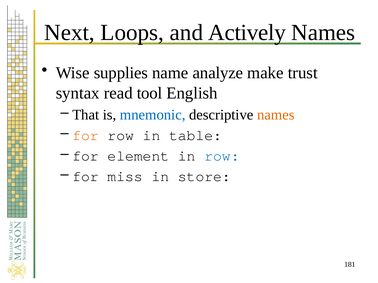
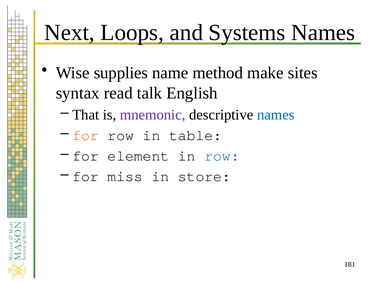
Actively: Actively -> Systems (247, 32)
analyze: analyze -> method (218, 73)
trust: trust -> sites (303, 73)
tool: tool -> talk (149, 93)
mnemonic colour: blue -> purple (153, 115)
names colour: orange -> blue (276, 115)
